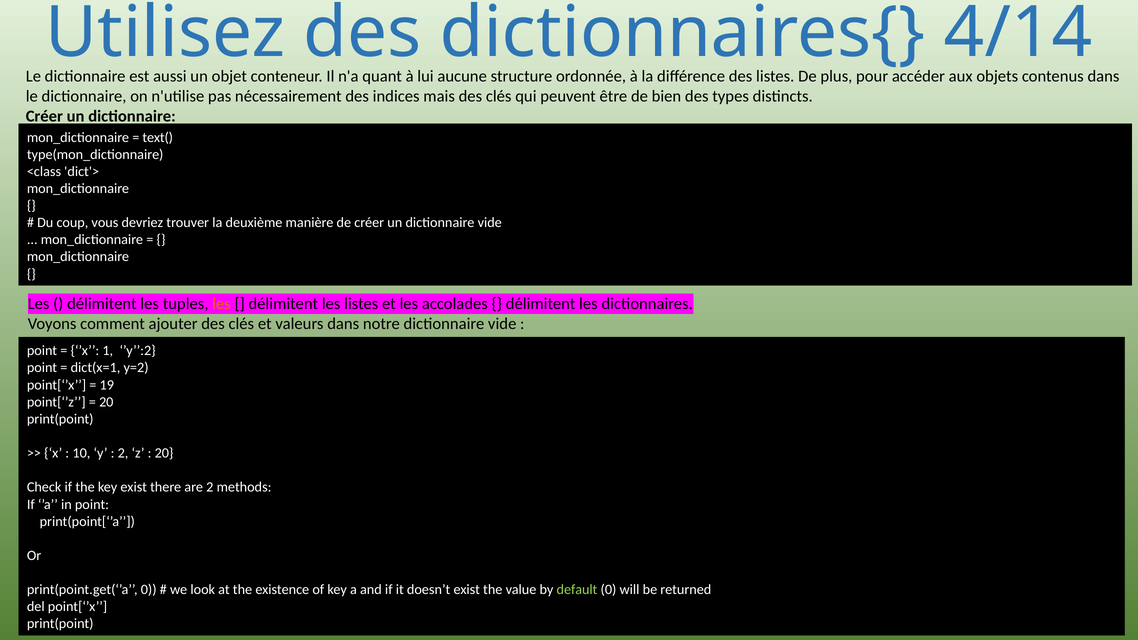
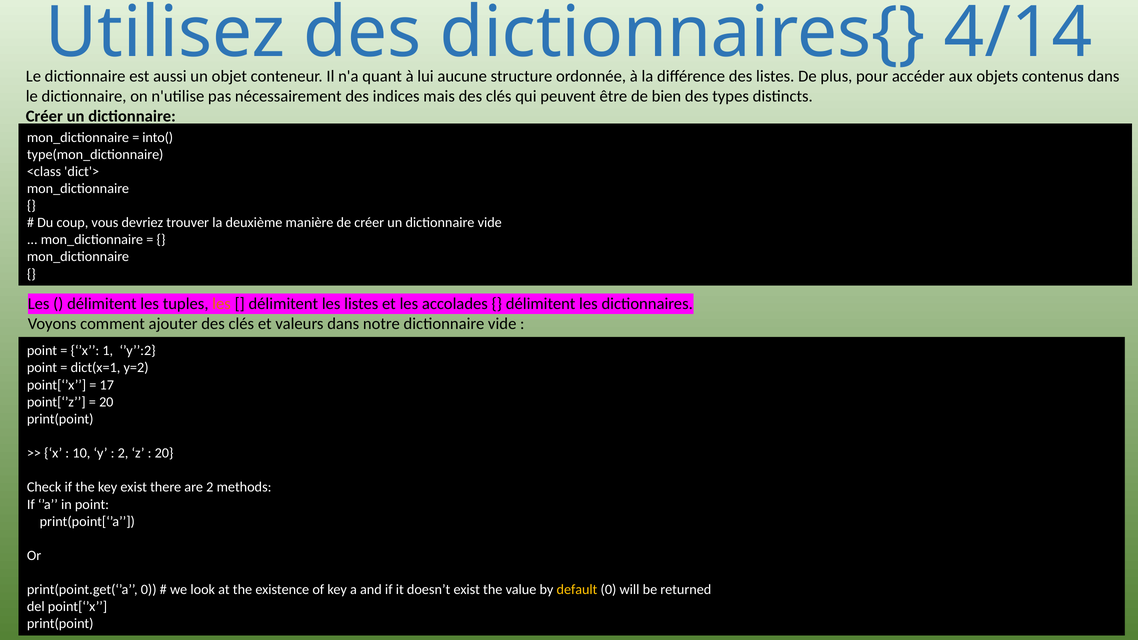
text(: text( -> into( (158, 137)
19: 19 -> 17 (107, 385)
default colour: light green -> yellow (577, 590)
